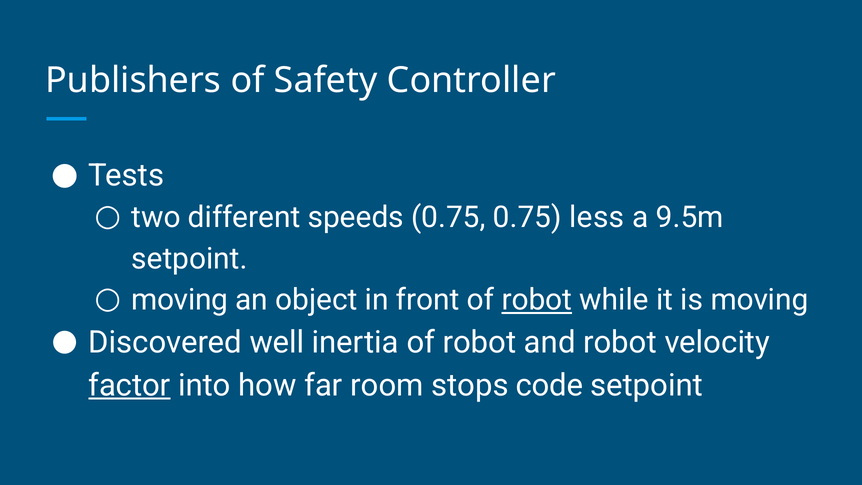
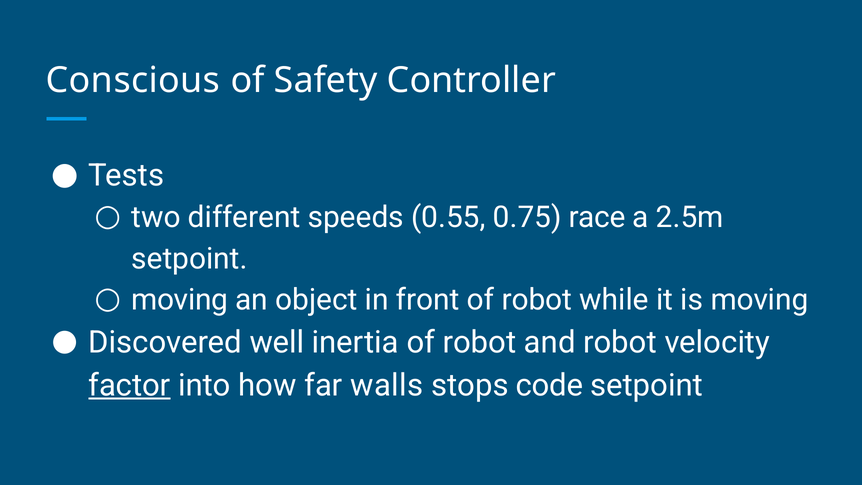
Publishers: Publishers -> Conscious (133, 80)
speeds 0.75: 0.75 -> 0.55 (448, 217)
less: less -> race (597, 217)
9.5m: 9.5m -> 2.5m (690, 217)
robot underline: present -> none (537, 300)
room: room -> walls (387, 385)
